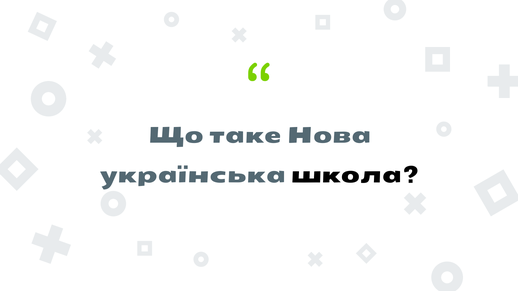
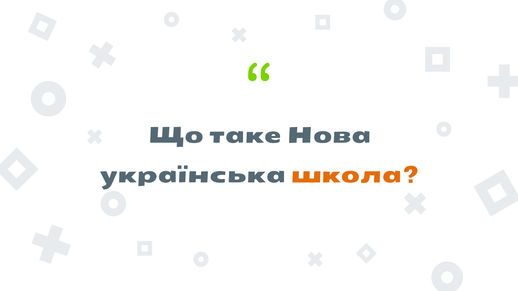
школа colour: black -> orange (355, 176)
